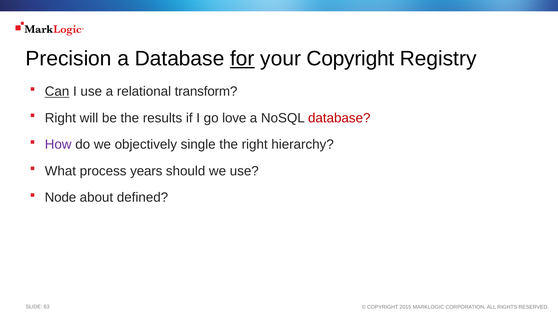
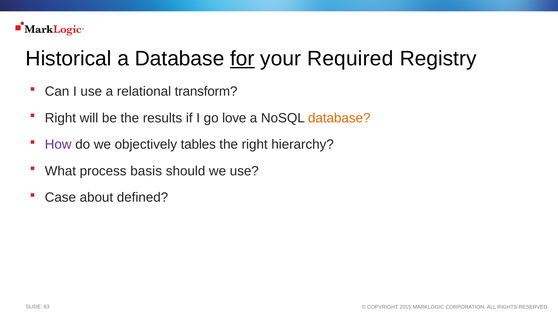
Precision: Precision -> Historical (69, 59)
your Copyright: Copyright -> Required (350, 59)
Can underline: present -> none (57, 92)
database colour: red -> orange (339, 118)
single: single -> tables (198, 145)
years: years -> basis (146, 171)
Node: Node -> Case (60, 198)
